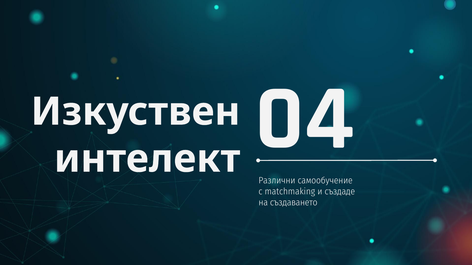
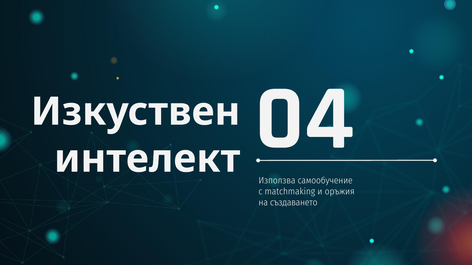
Различни: Различни -> Използва (277, 181)
създаде: създаде -> оръжия (340, 192)
